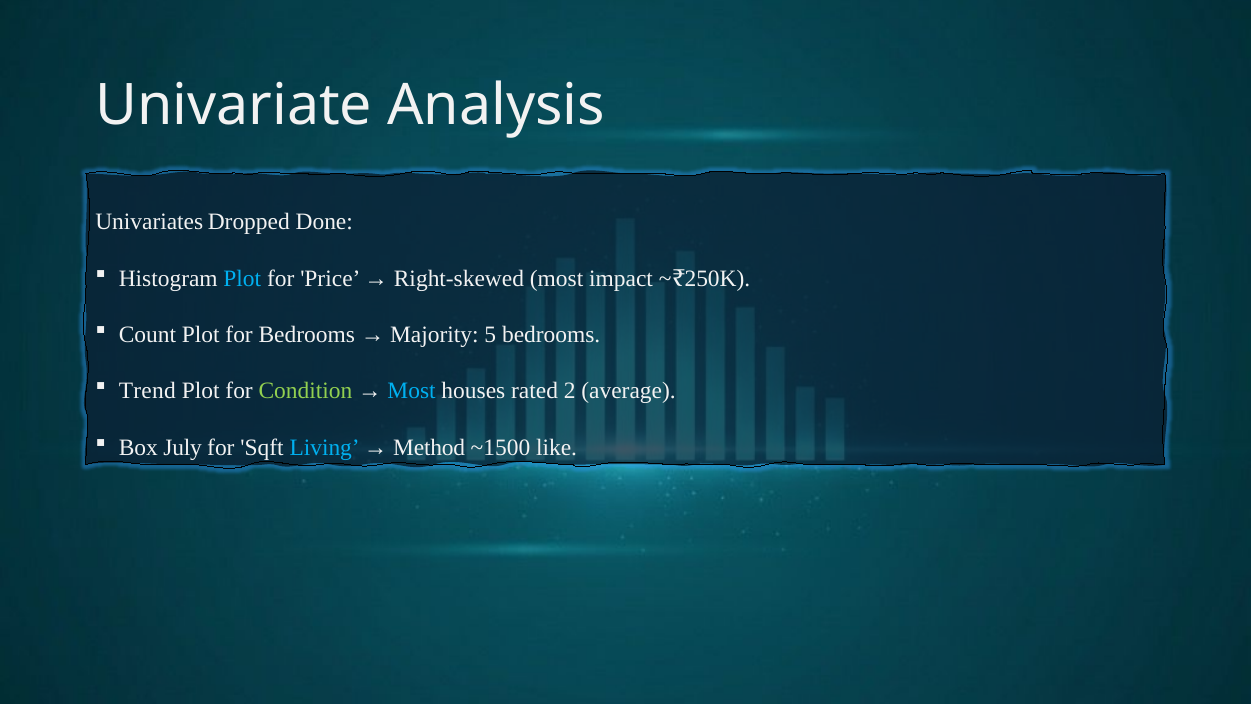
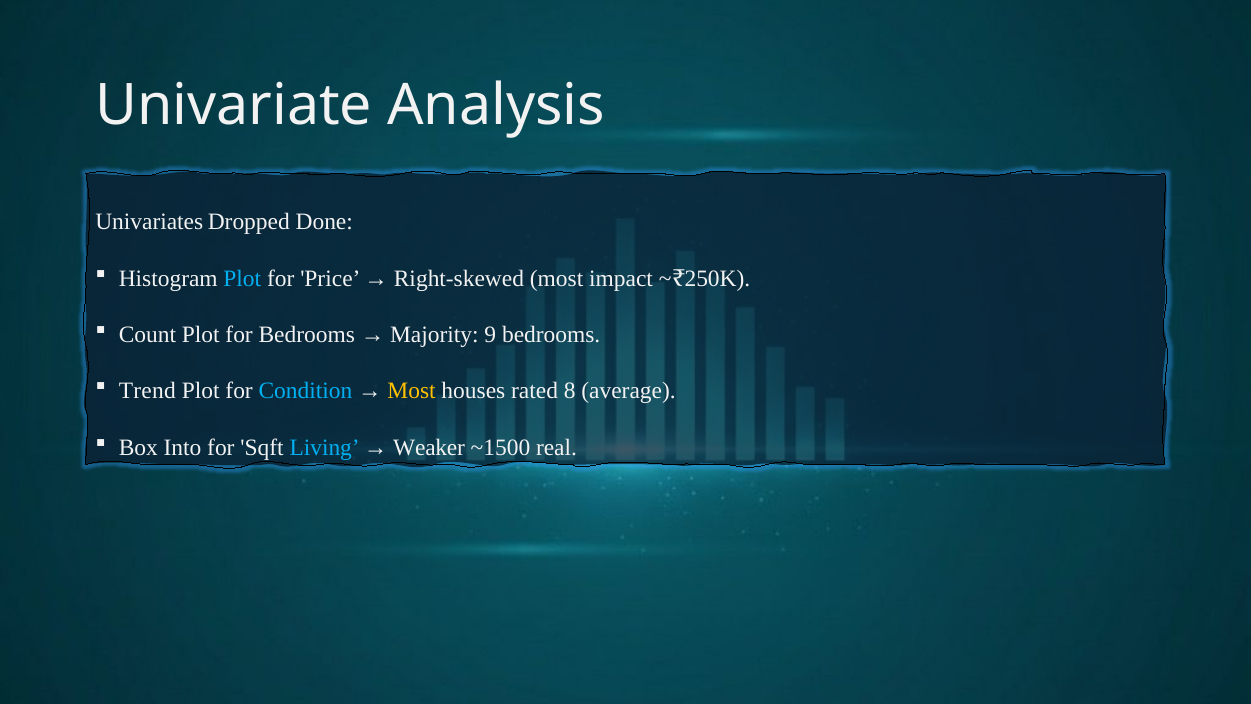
5: 5 -> 9 (490, 335)
Condition colour: light green -> light blue (305, 391)
Most colour: light blue -> yellow (412, 391)
2: 2 -> 8 (570, 391)
July: July -> Into (183, 447)
Method: Method -> Weaker (429, 447)
like: like -> real (557, 447)
